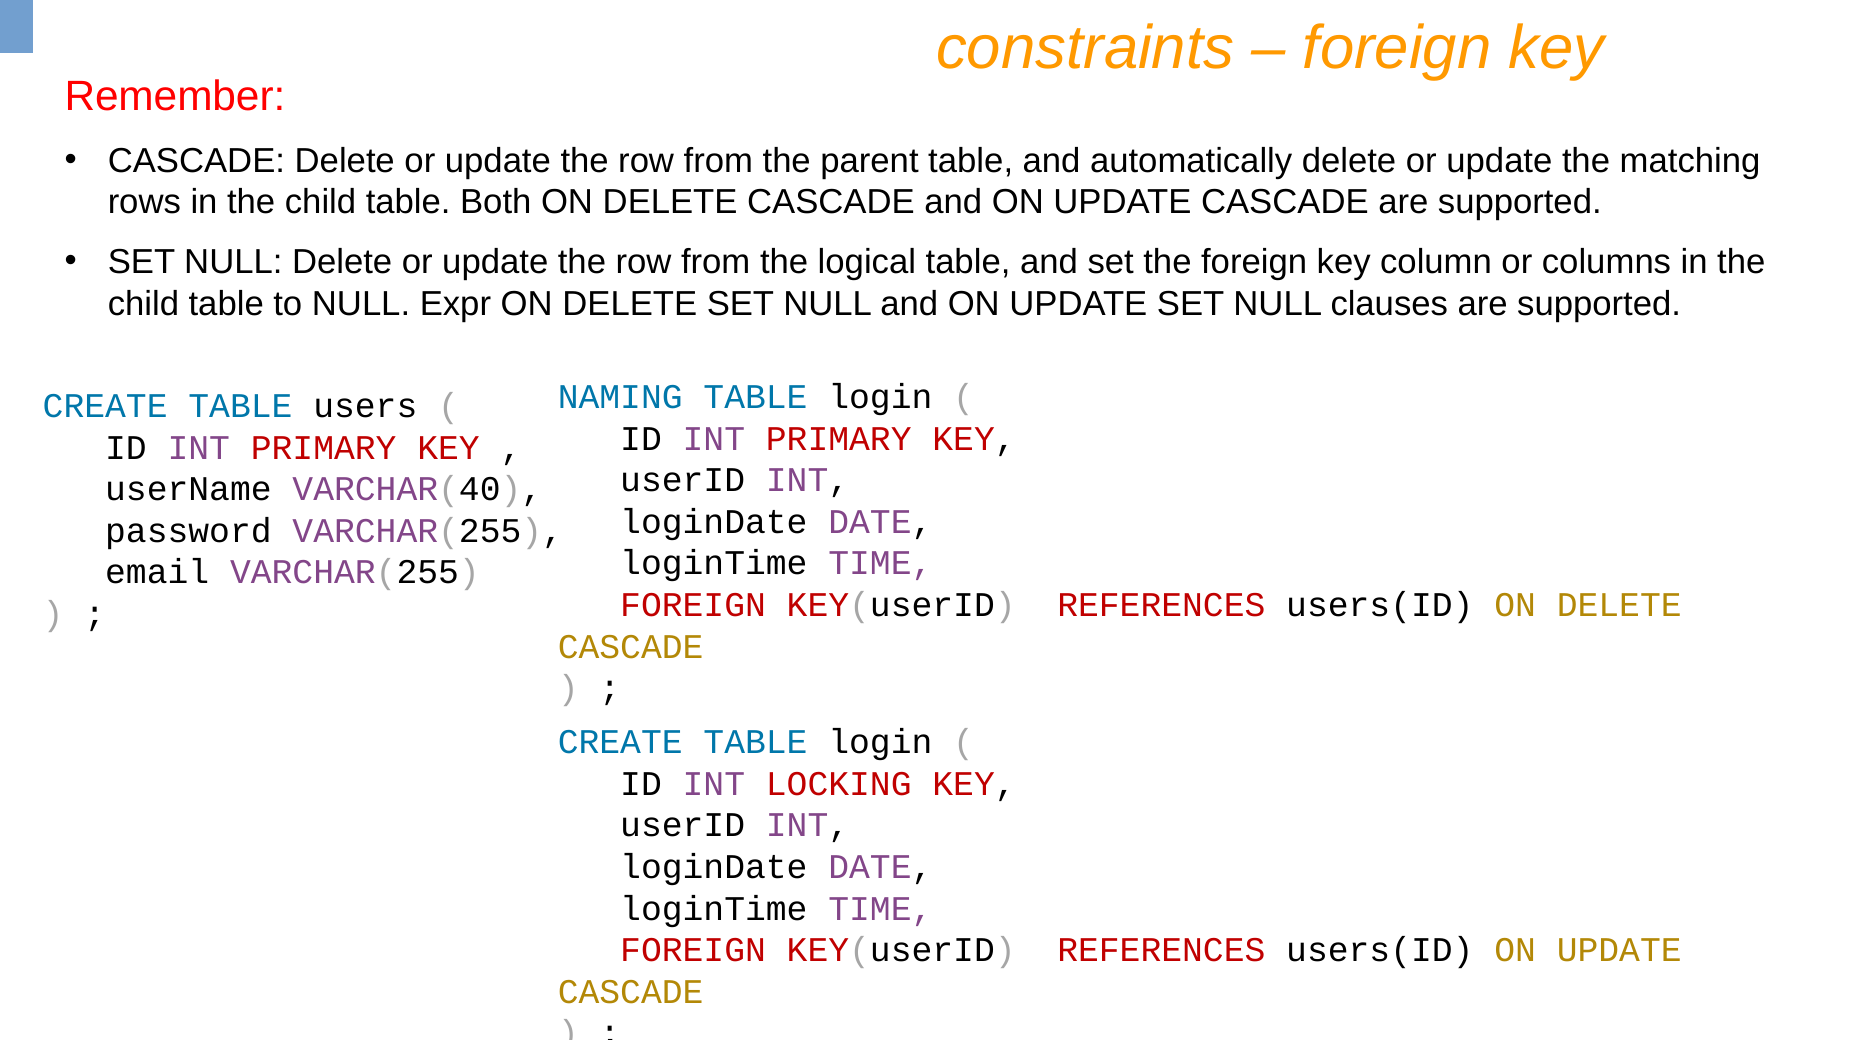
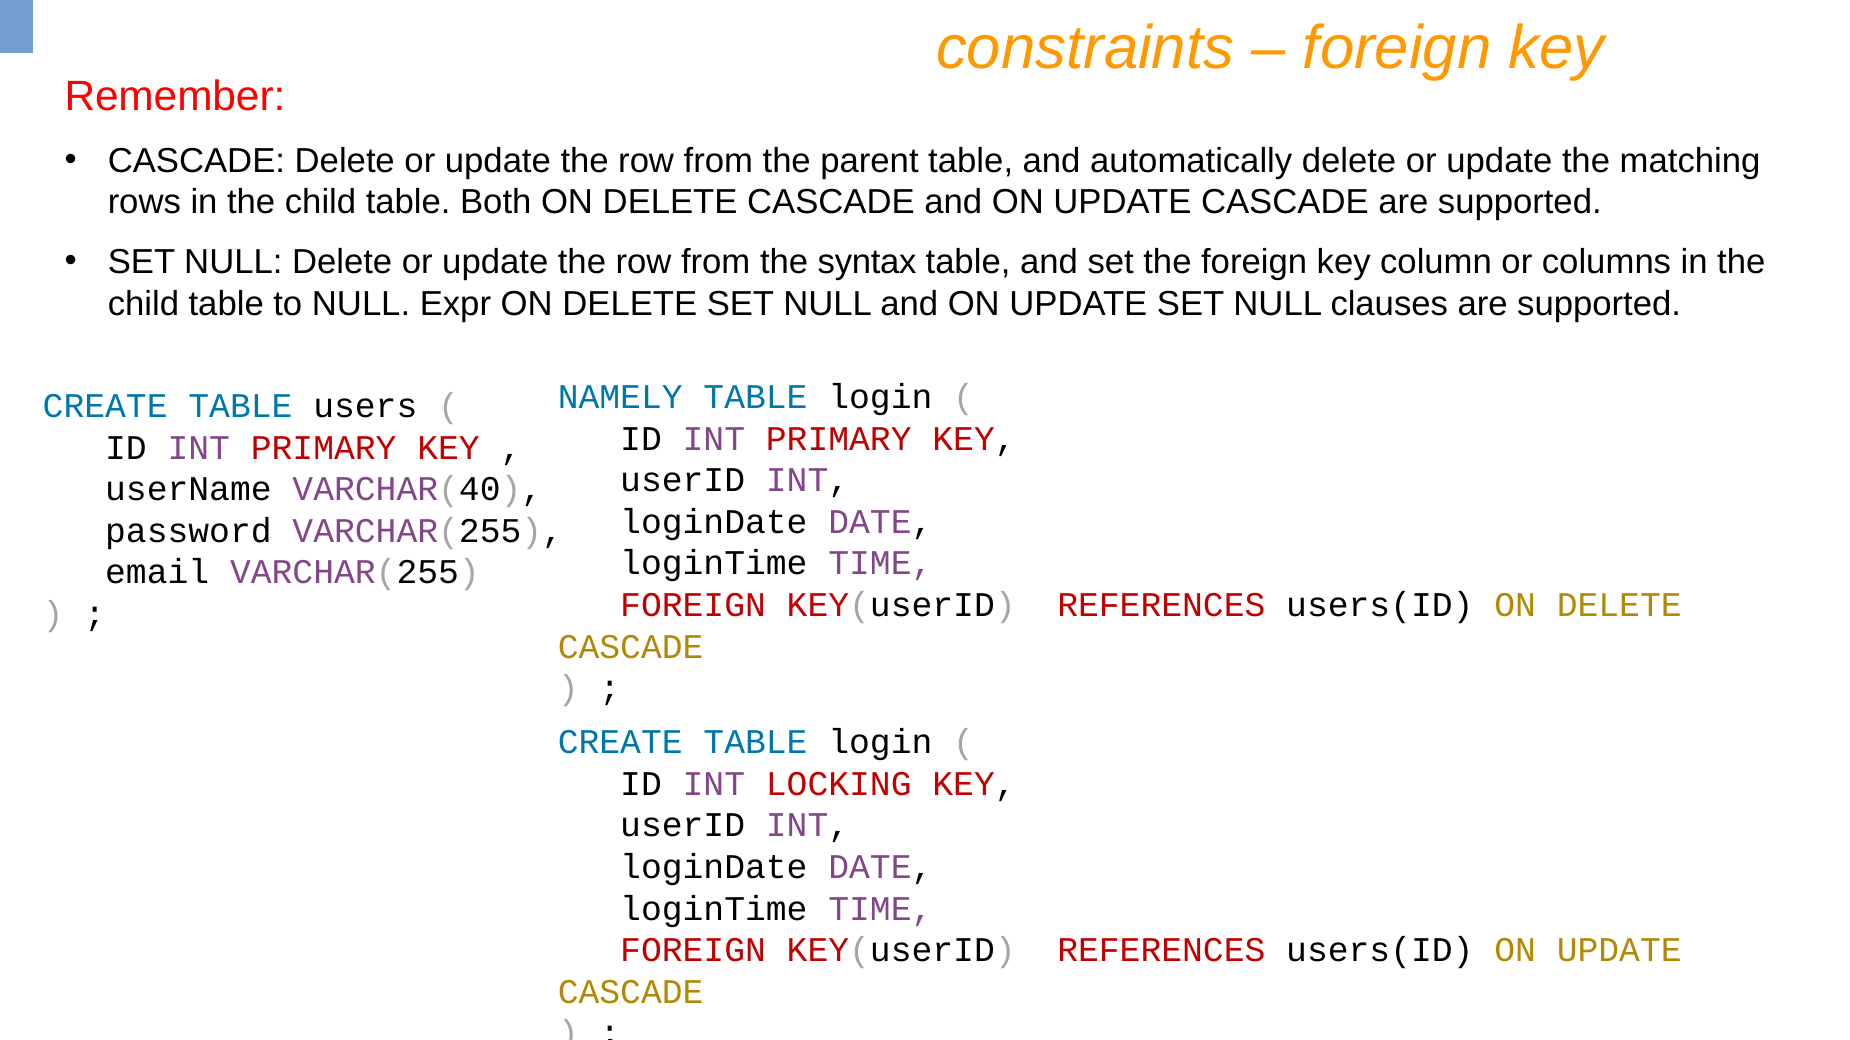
logical: logical -> syntax (867, 262)
NAMING: NAMING -> NAMELY (620, 397)
